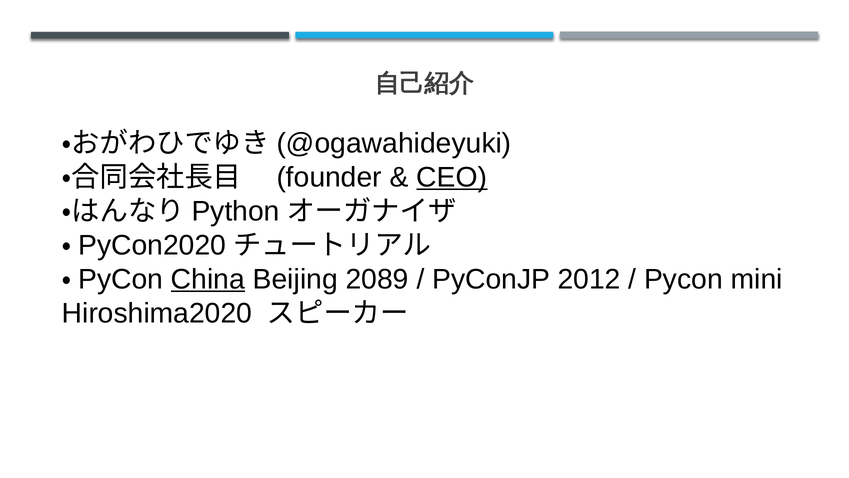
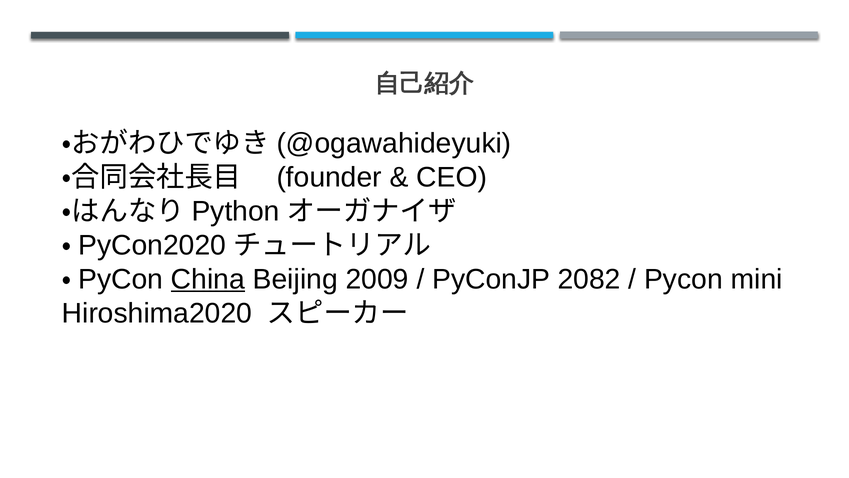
CEO underline: present -> none (452, 177)
2089: 2089 -> 2009 (377, 279)
2012: 2012 -> 2082 (589, 279)
